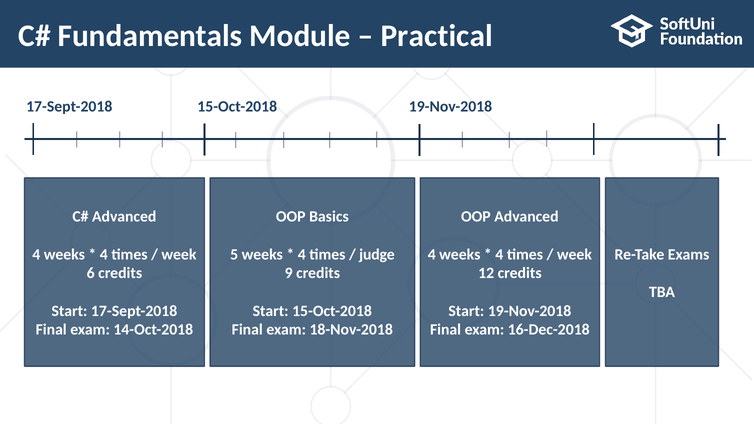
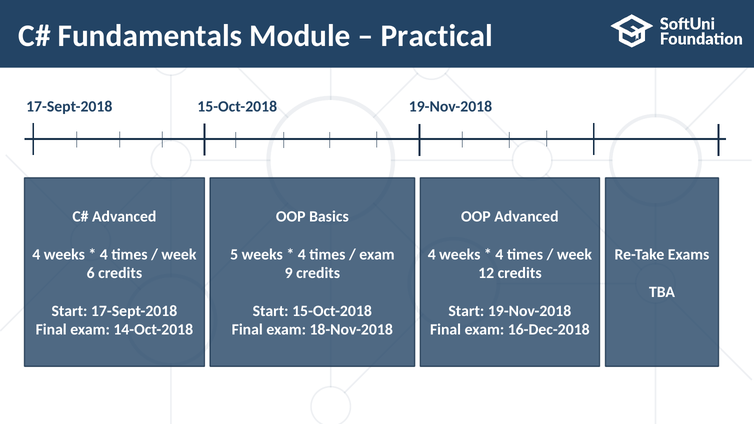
judge: judge -> exam (377, 254)
